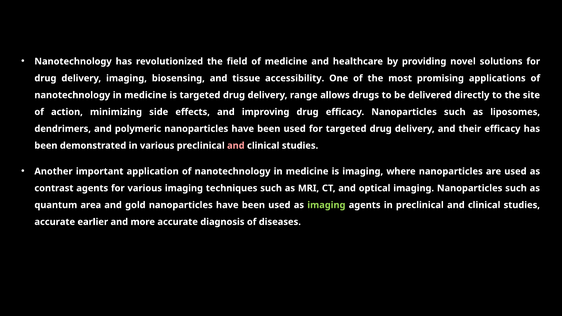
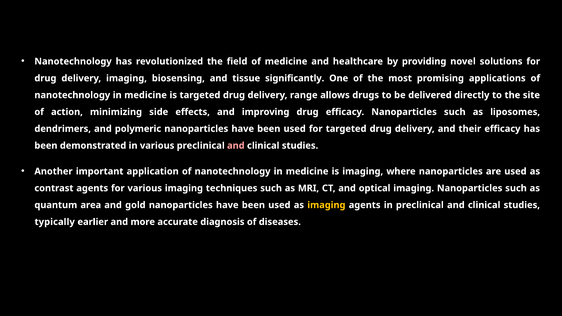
accessibility: accessibility -> significantly (295, 78)
imaging colour: light green -> yellow (326, 205)
accurate: accurate -> typically (55, 222)
